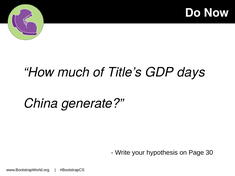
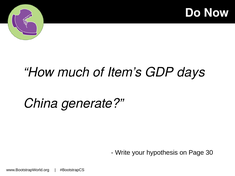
Title’s: Title’s -> Item’s (125, 72)
